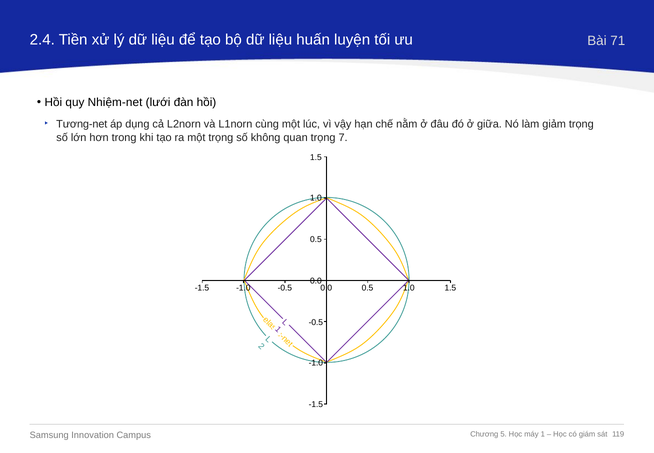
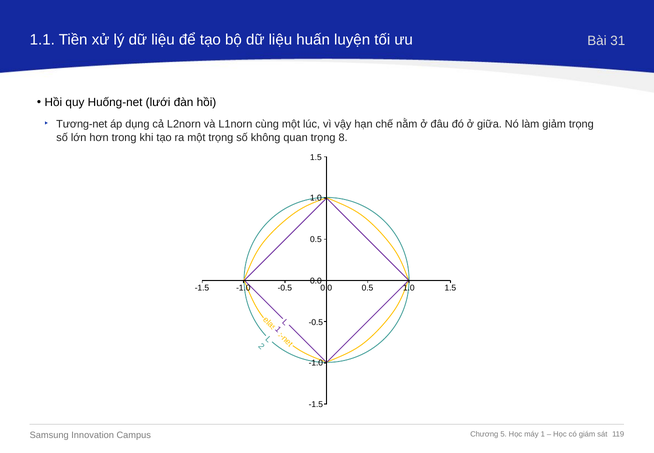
2.4: 2.4 -> 1.1 (42, 40)
71: 71 -> 31 (618, 41)
Nhiệm-net: Nhiệm-net -> Huống-net (115, 102)
7: 7 -> 8 (343, 137)
